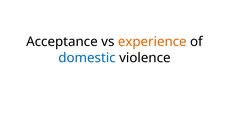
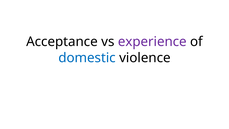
experience colour: orange -> purple (152, 42)
